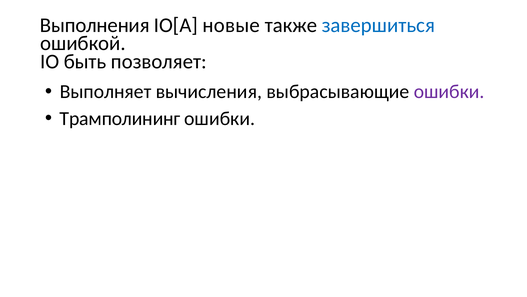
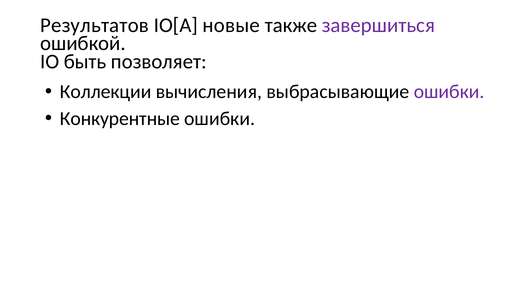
Выполнения: Выполнения -> Результатов (95, 25)
завершиться colour: blue -> purple (378, 25)
Выполняет: Выполняет -> Коллекции (106, 91)
Трамполининг: Трамполининг -> Конкурентные (120, 118)
